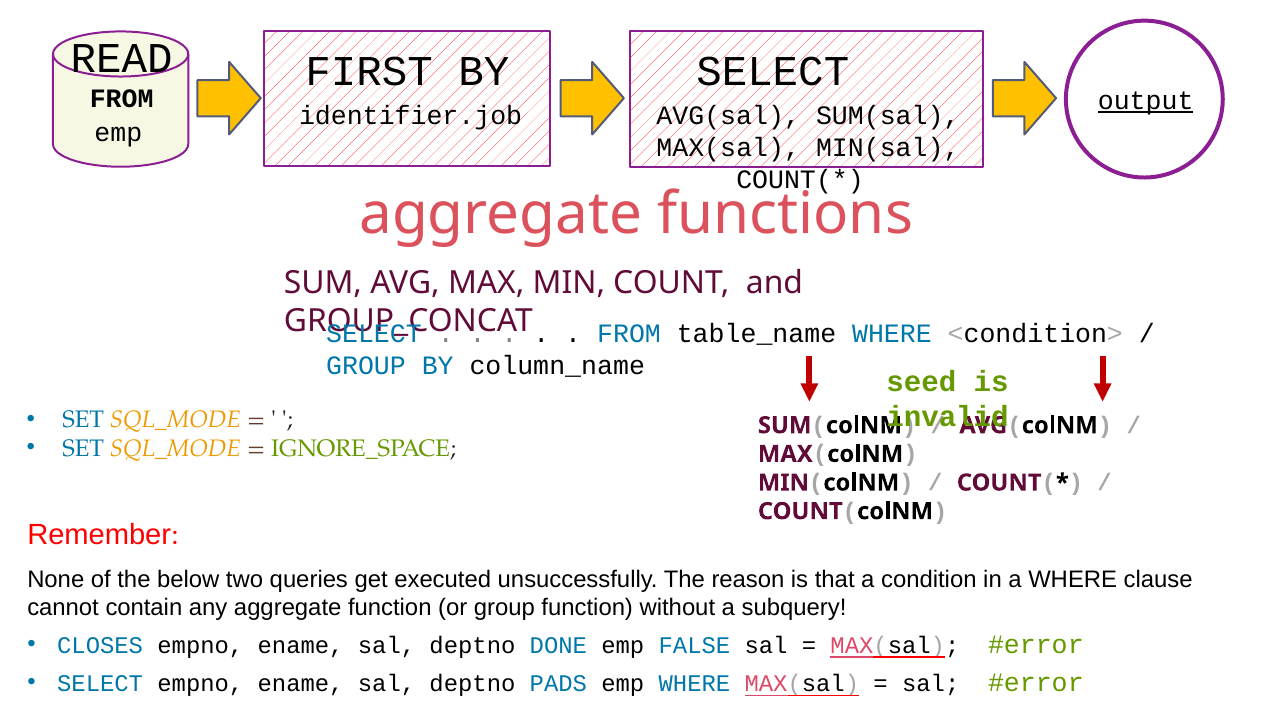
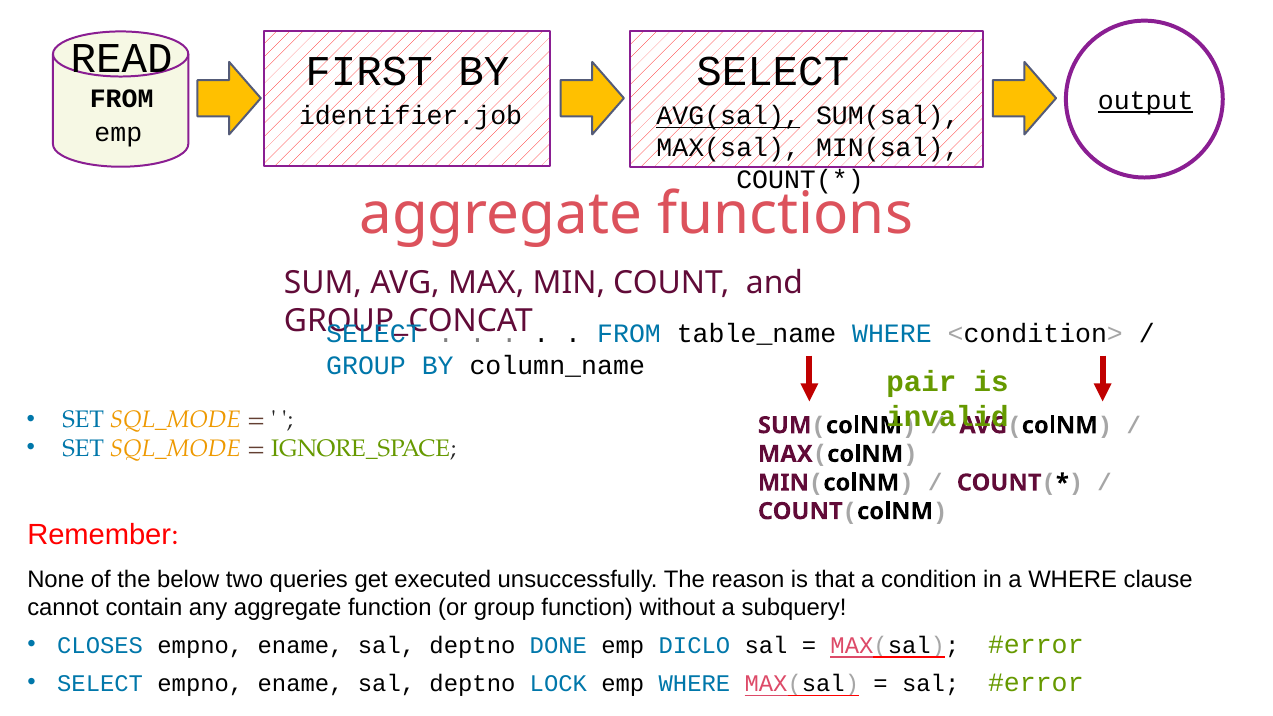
AVG(sal underline: none -> present (728, 116)
seed: seed -> pair (921, 382)
FALSE: FALSE -> DICLO (694, 646)
PADS: PADS -> LOCK (558, 684)
